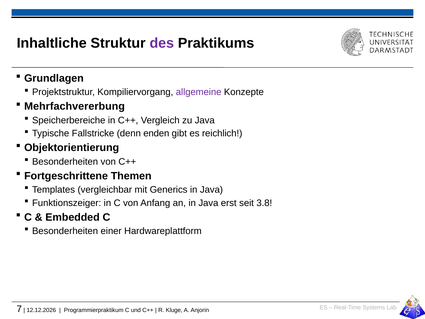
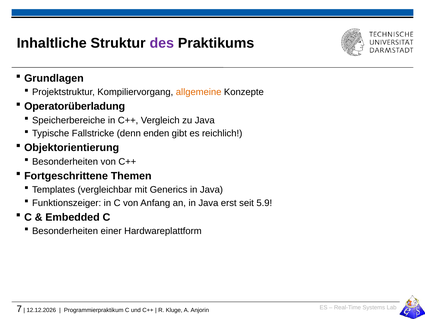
allgemeine colour: purple -> orange (199, 92)
Mehrfachvererbung: Mehrfachvererbung -> Operatorüberladung (75, 106)
3.8: 3.8 -> 5.9 (264, 203)
